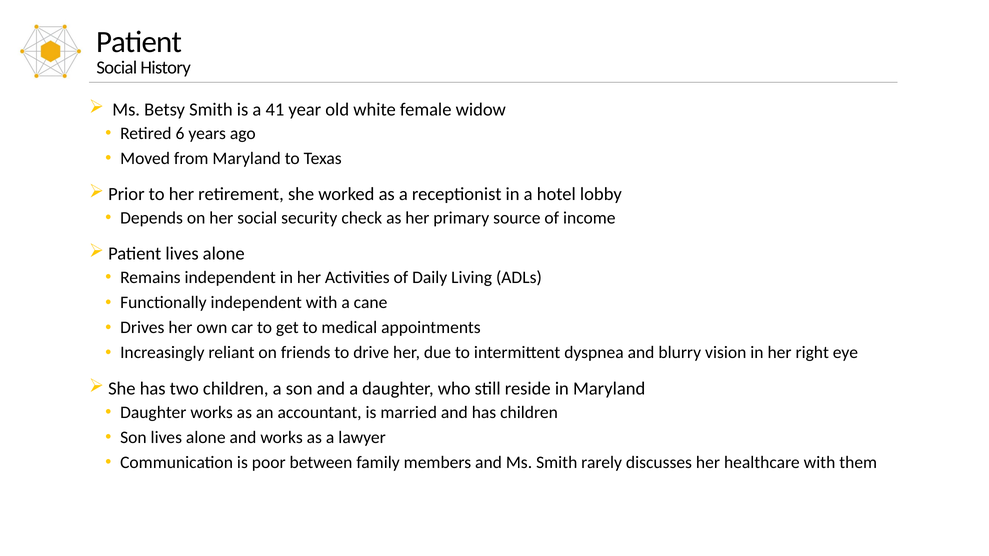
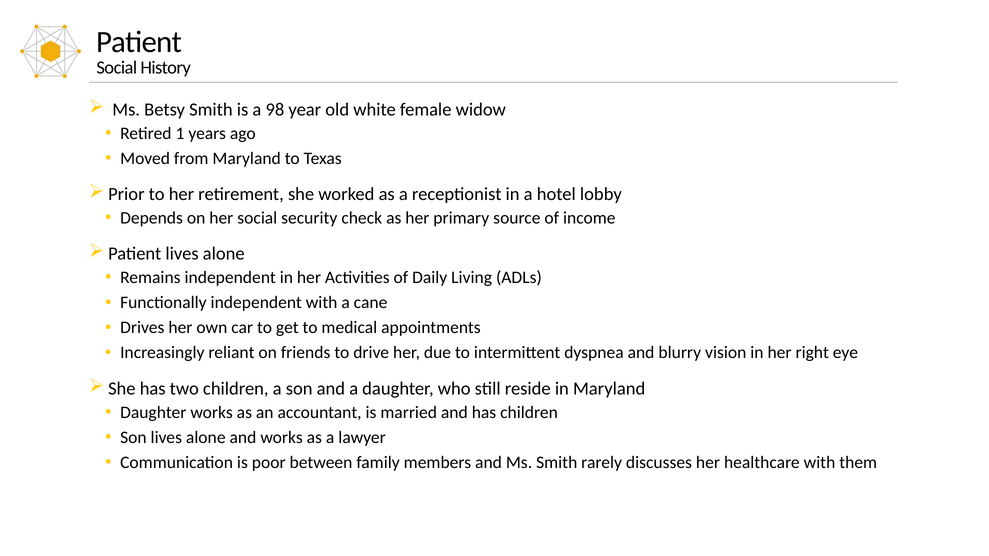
41: 41 -> 98 (275, 110)
6: 6 -> 1 (180, 133)
